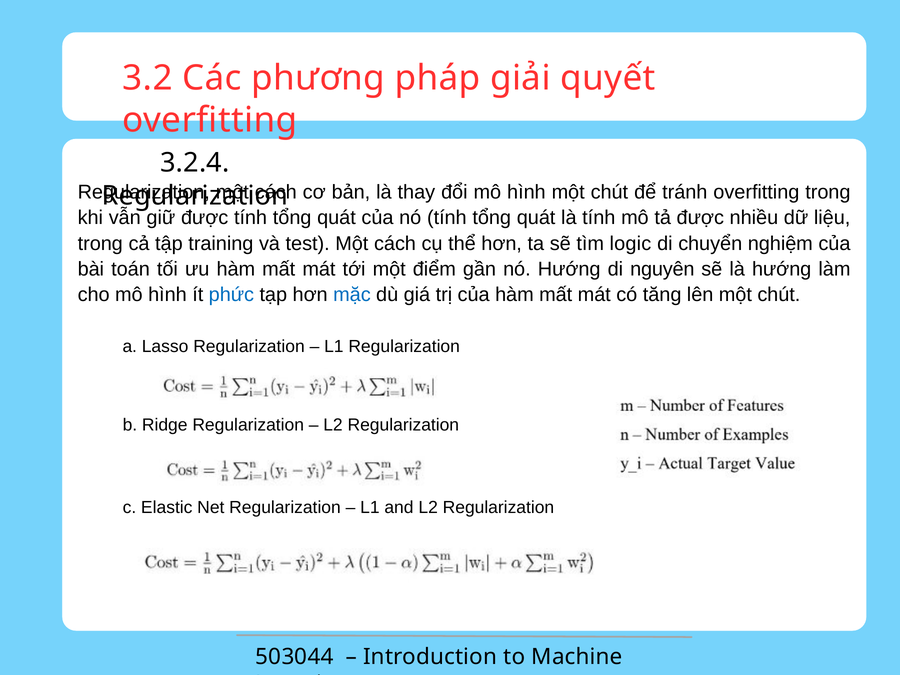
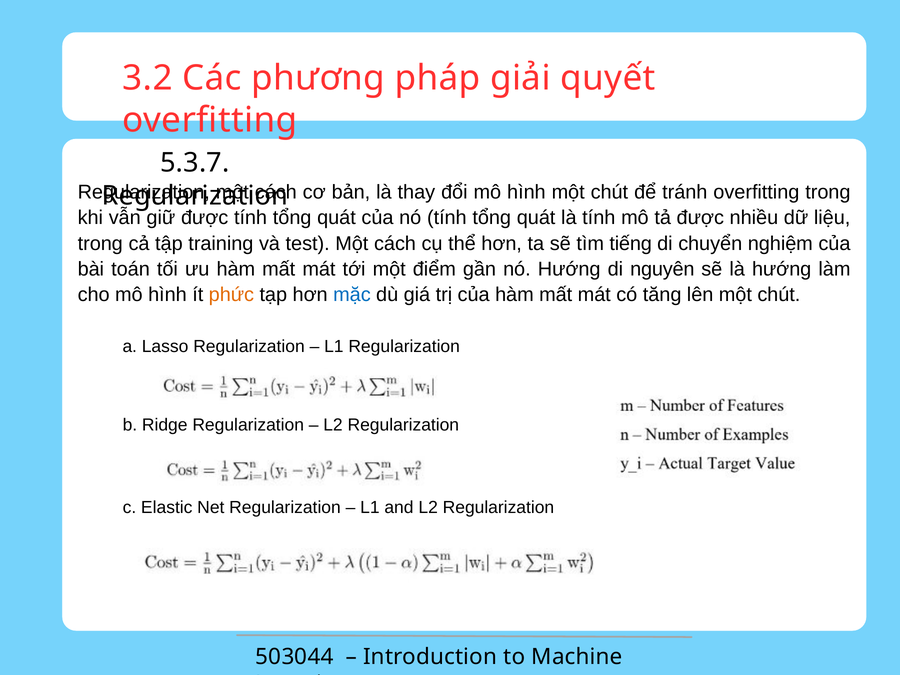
3.2.4: 3.2.4 -> 5.3.7 (195, 163)
logic: logic -> tiếng (631, 243)
phức colour: blue -> orange (231, 295)
